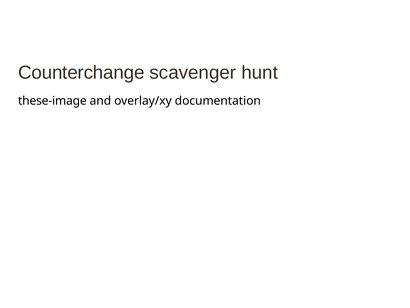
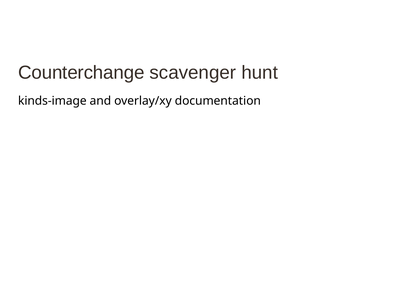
these-image: these-image -> kinds-image (52, 101)
